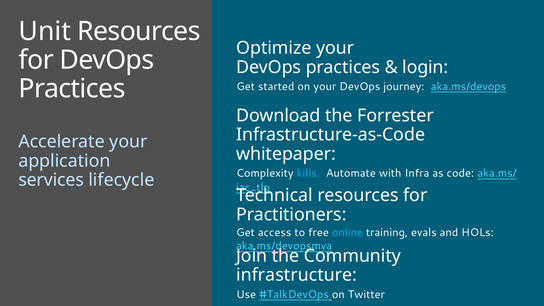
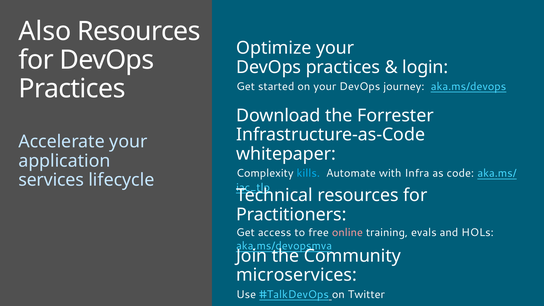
Unit: Unit -> Also (45, 31)
online colour: light blue -> pink (347, 232)
infrastructure: infrastructure -> microservices (297, 275)
